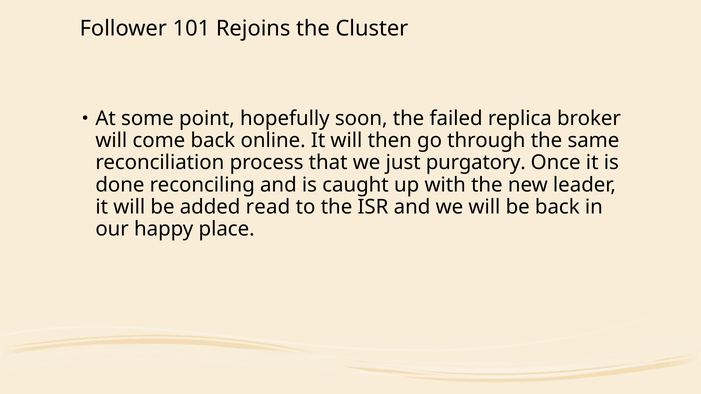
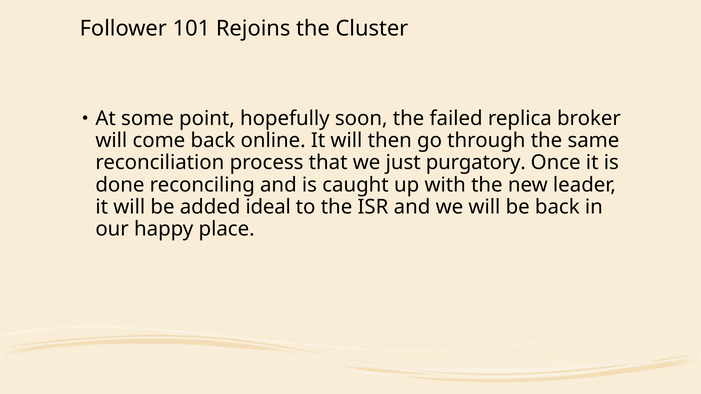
read: read -> ideal (268, 207)
